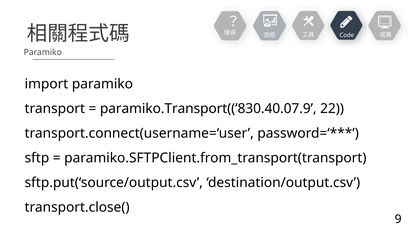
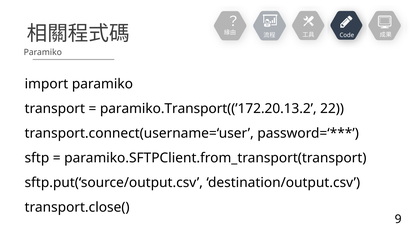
paramiko.Transport((’830.40.07.9: paramiko.Transport((’830.40.07.9 -> paramiko.Transport((’172.20.13.2 (208, 109)
